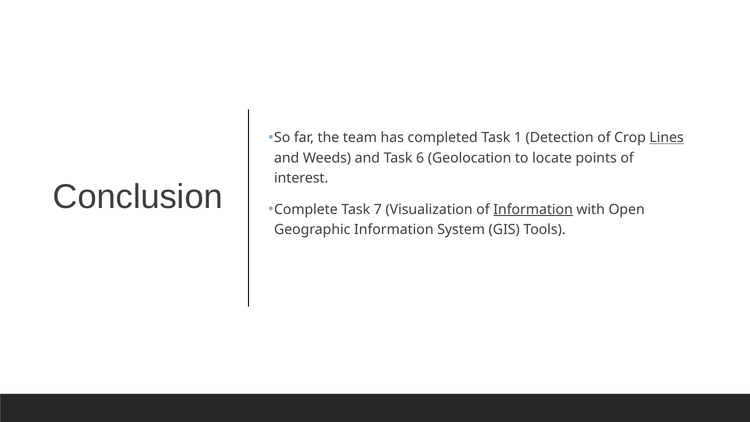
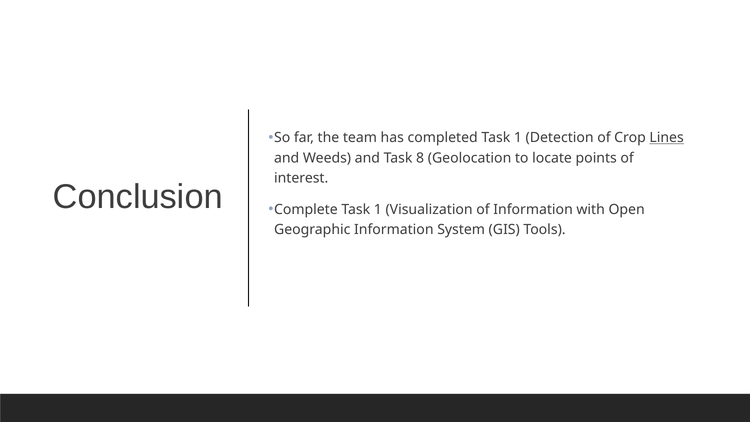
6: 6 -> 8 (420, 158)
Complete Task 7: 7 -> 1 (378, 209)
Information underline: present -> none (533, 209)
